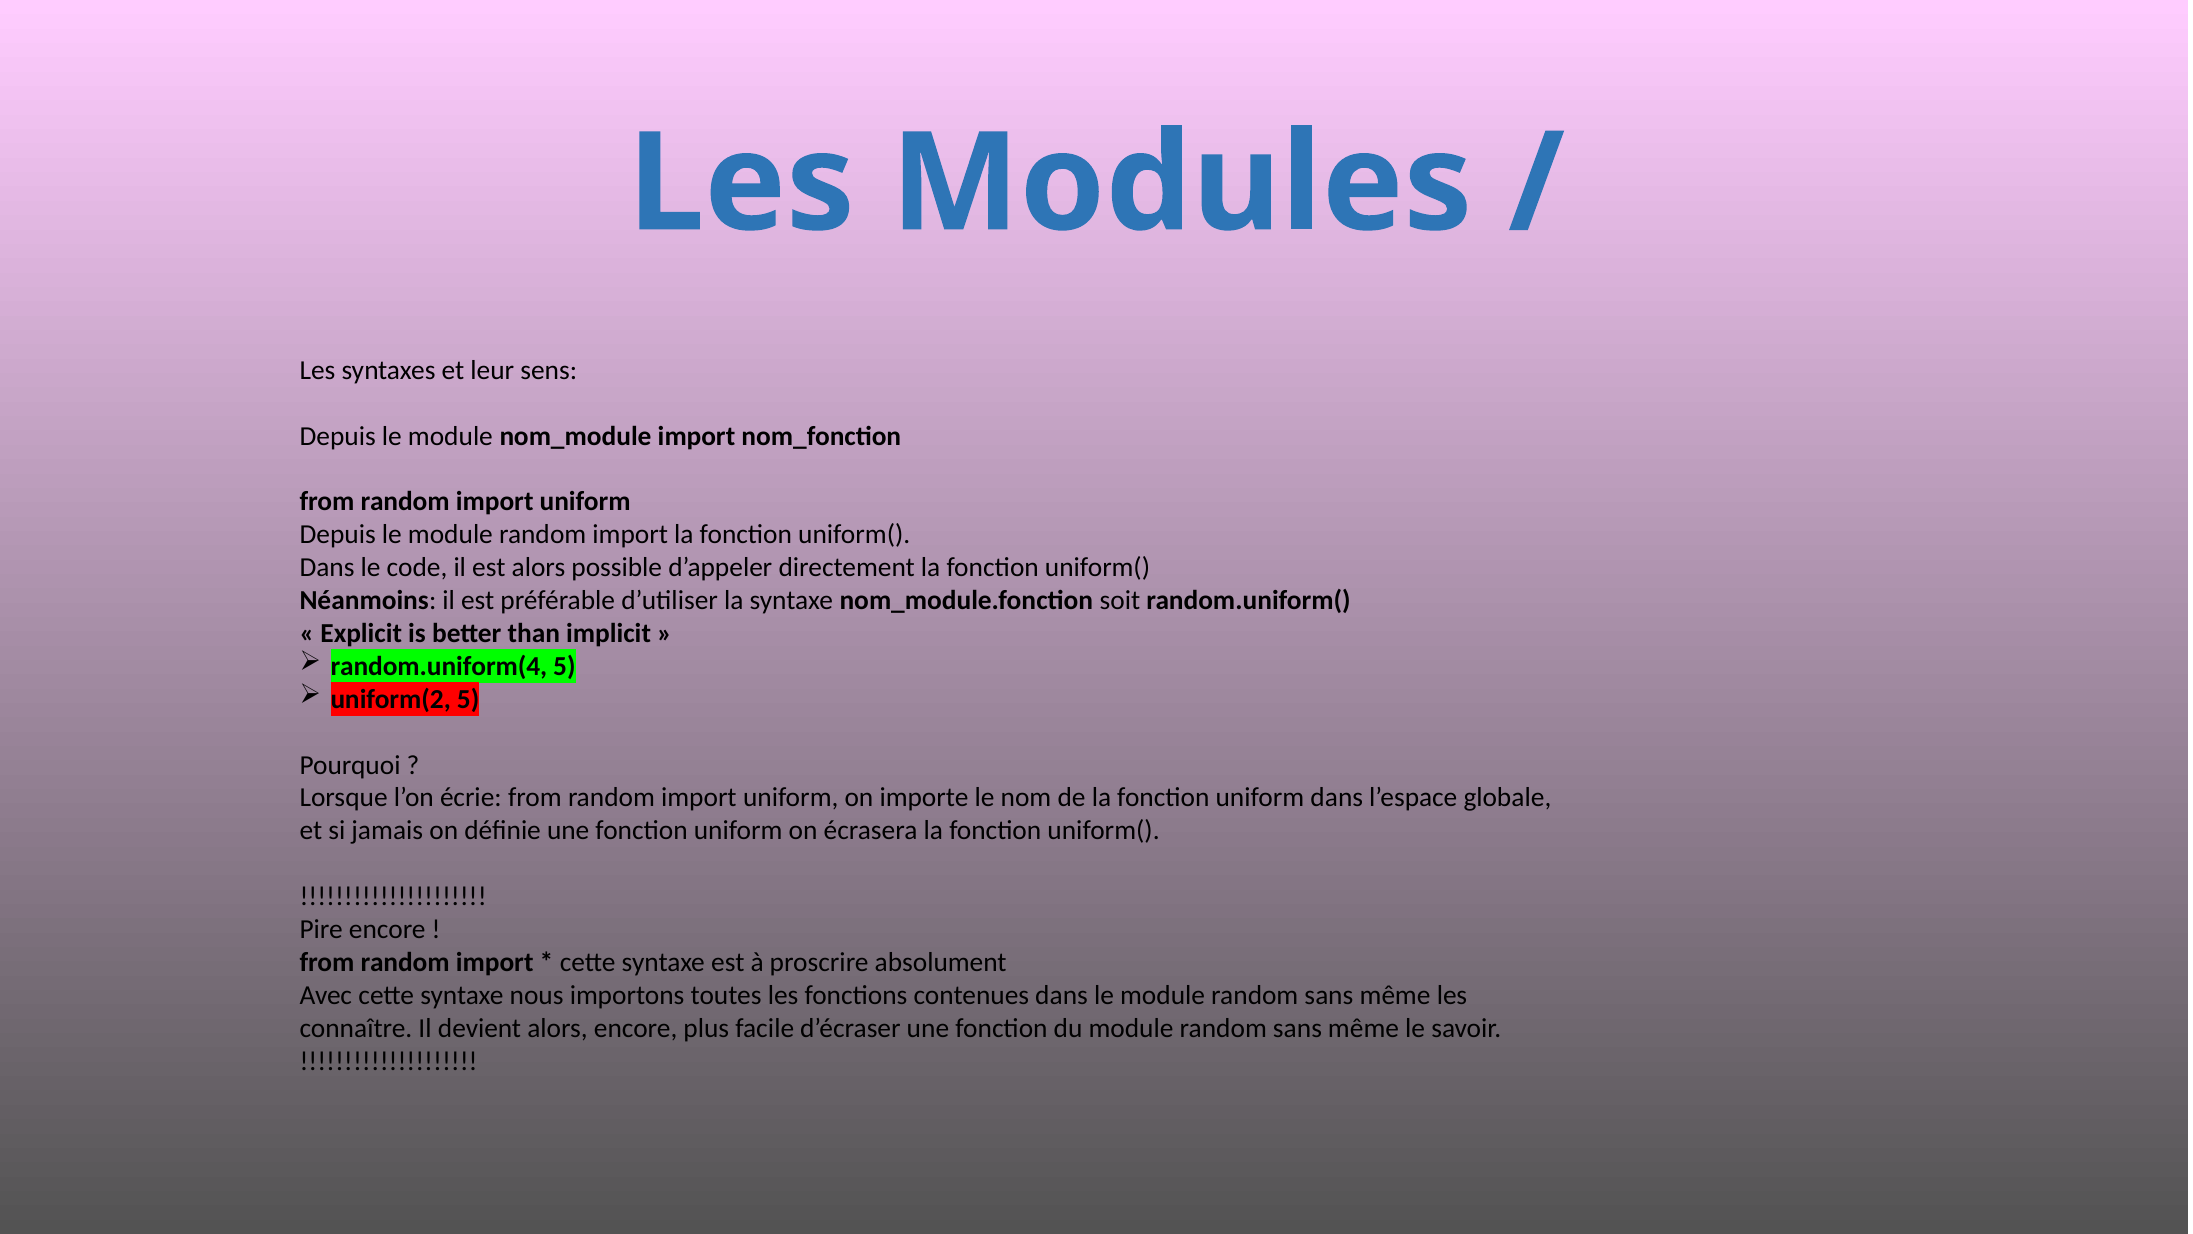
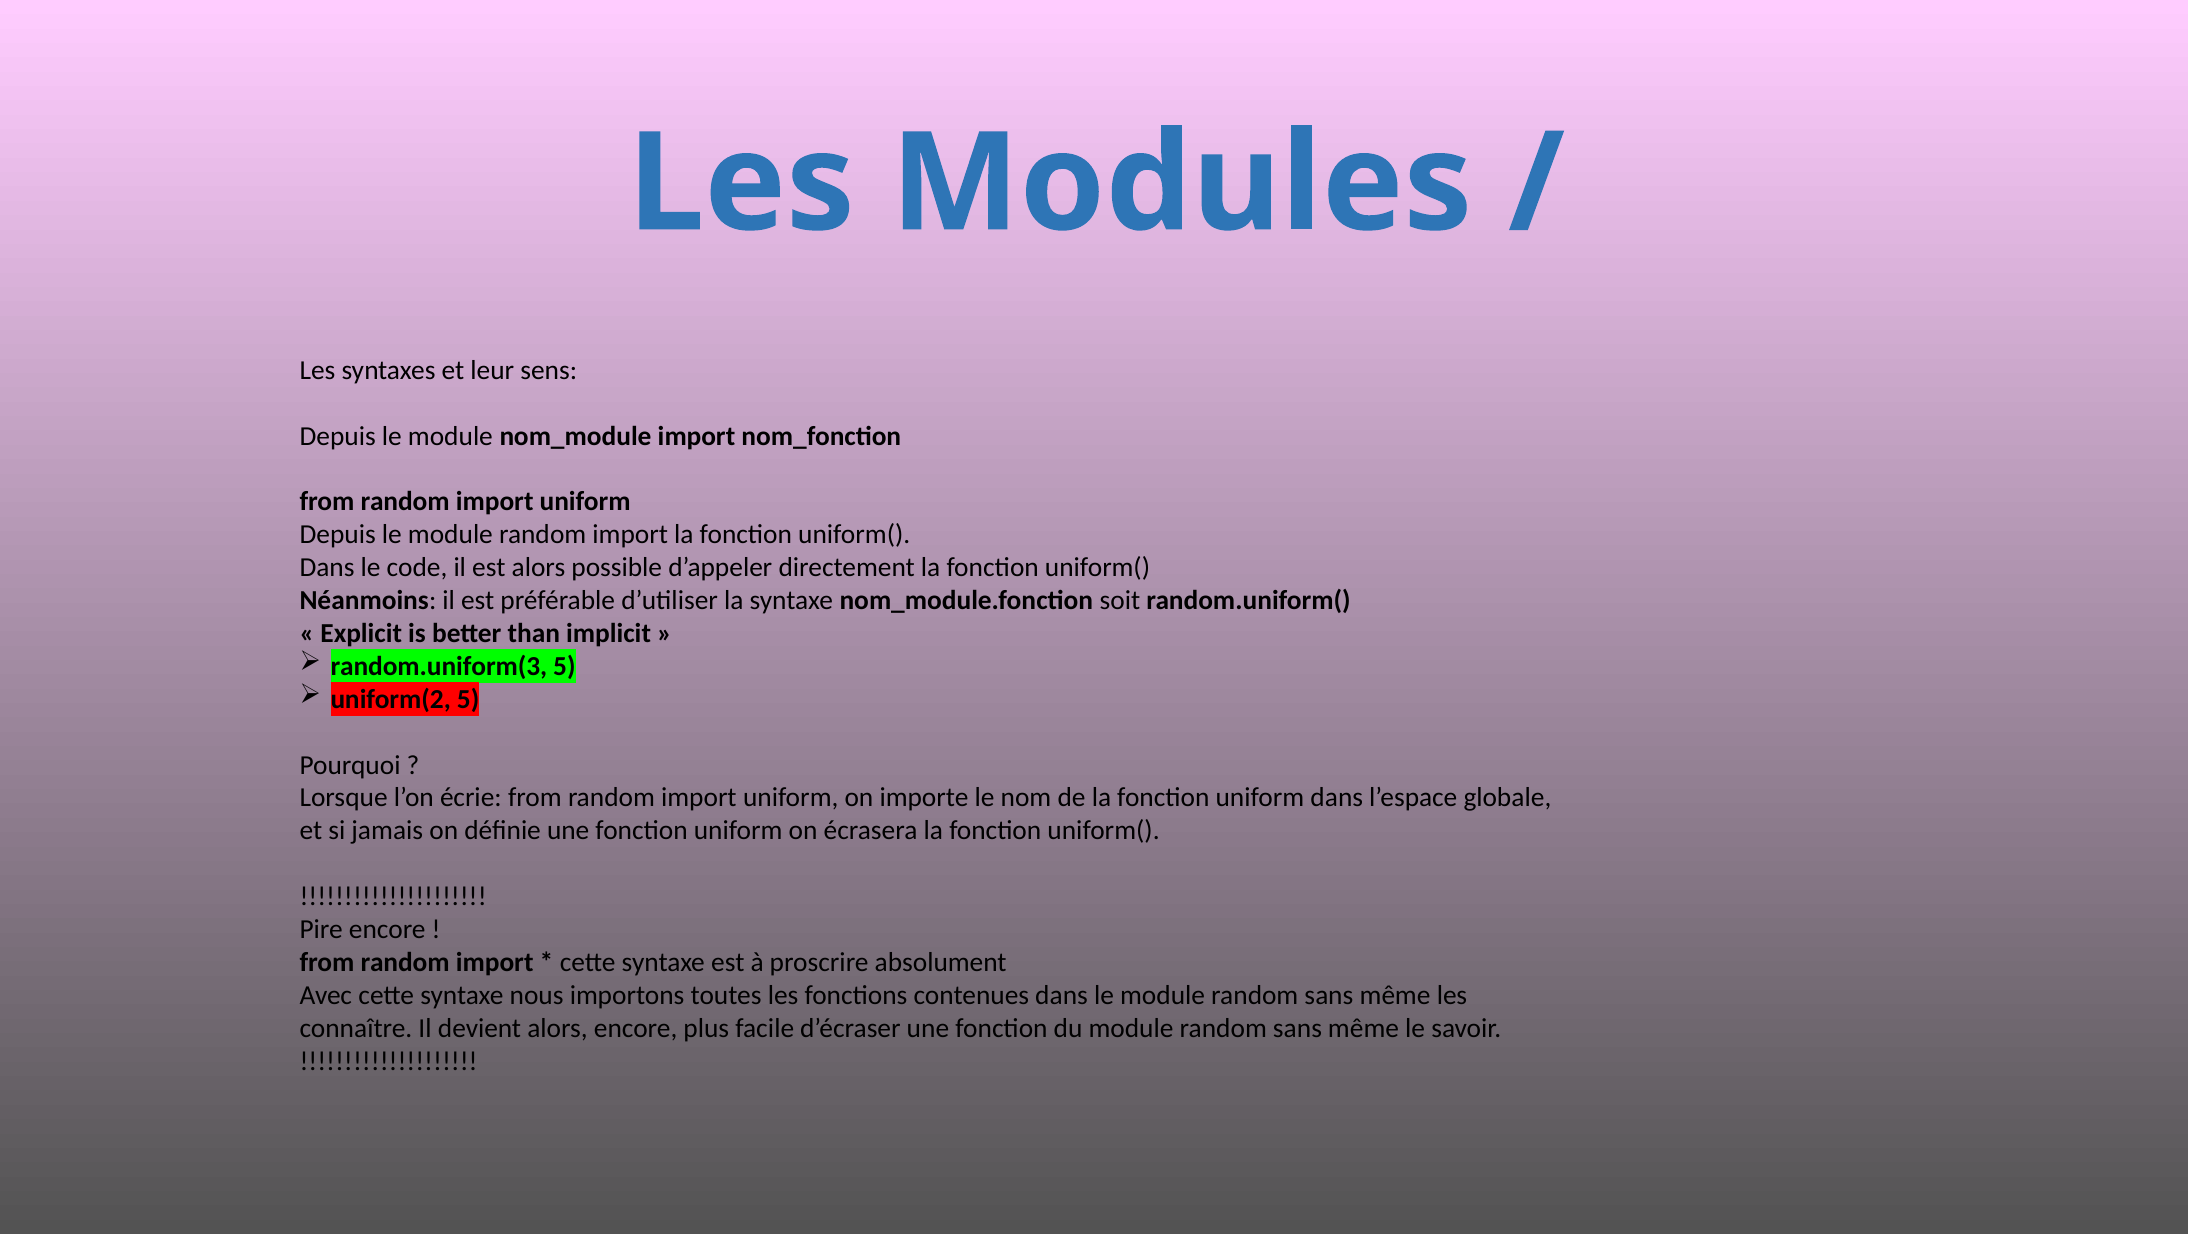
random.uniform(4: random.uniform(4 -> random.uniform(3 (439, 666)
